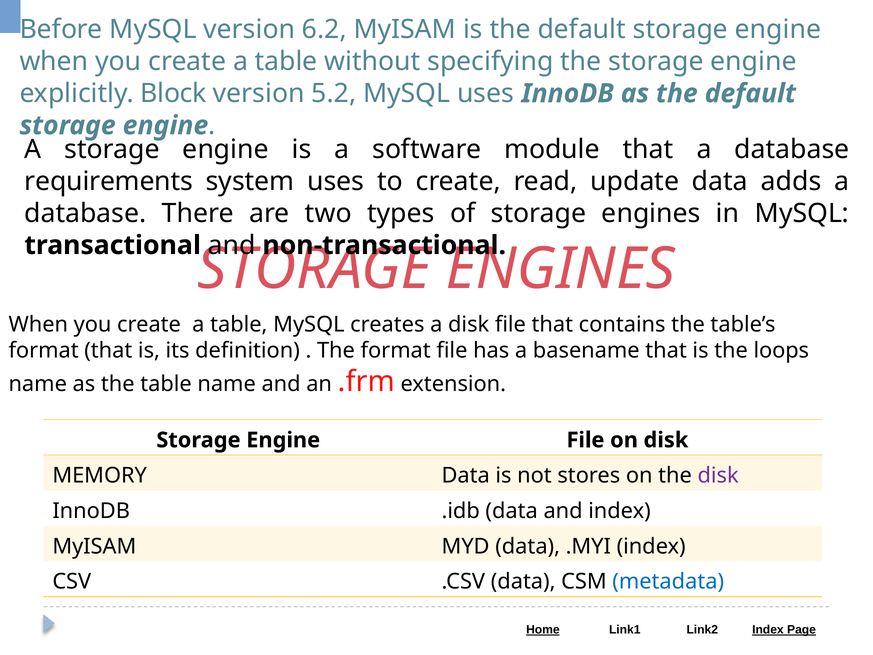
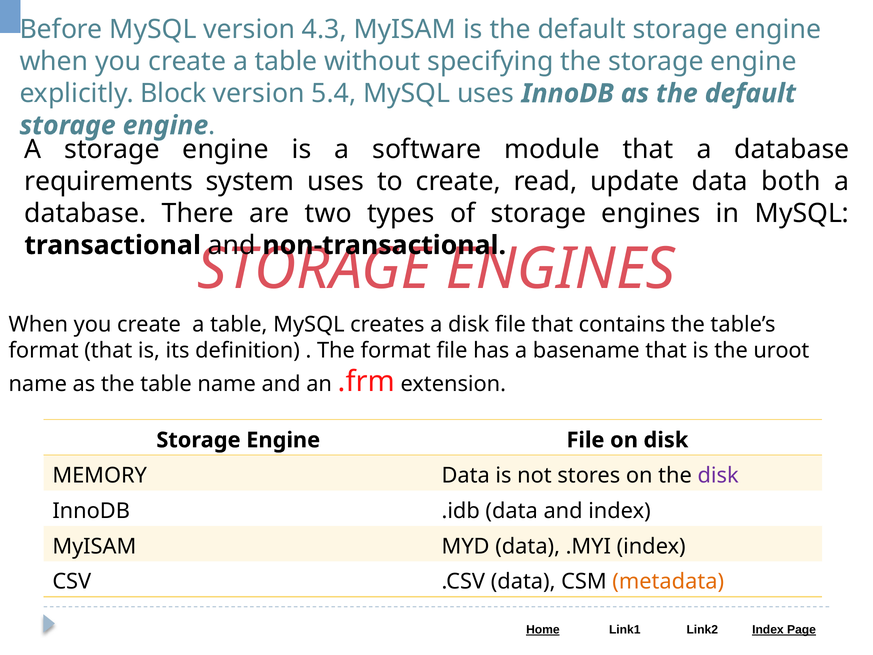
6.2: 6.2 -> 4.3 (324, 29)
5.2: 5.2 -> 5.4 (334, 93)
adds: adds -> both (791, 181)
loops: loops -> uroot (781, 351)
metadata colour: blue -> orange (668, 582)
